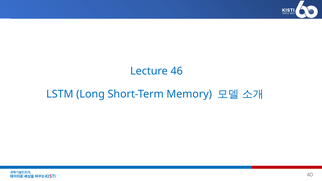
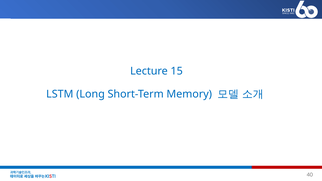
46: 46 -> 15 (177, 71)
